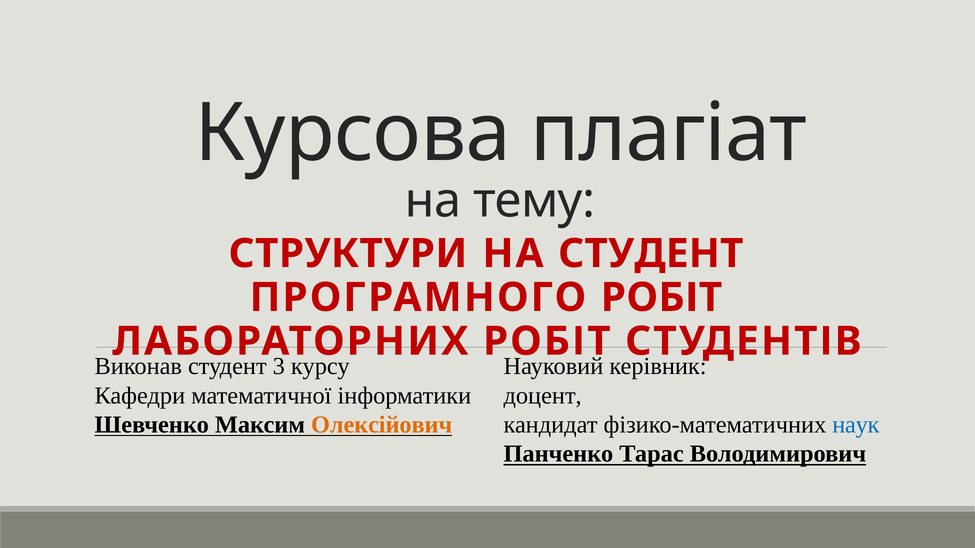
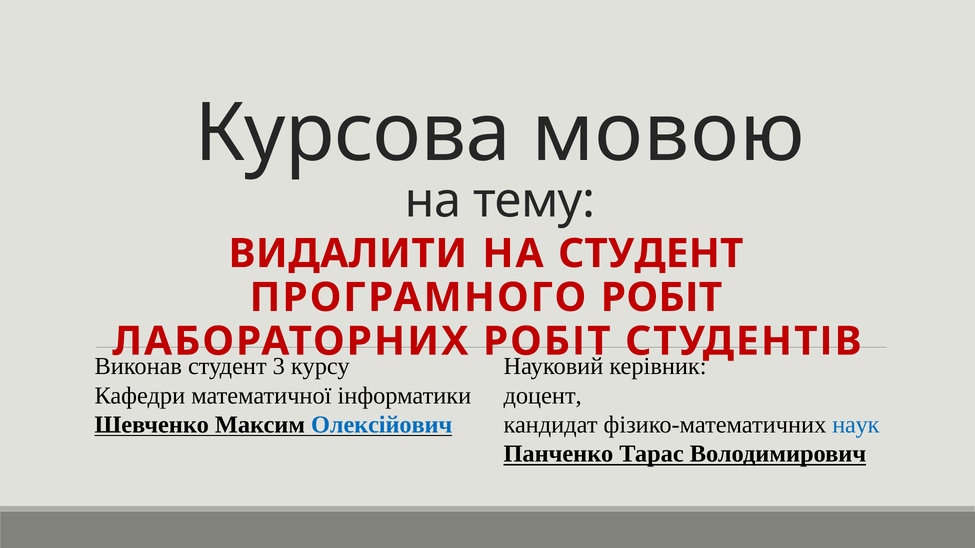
плагіат: плагіат -> мовою (668, 134)
СТРУКТУРИ: СТРУКТУРИ -> ВИДАЛИТИ (348, 254)
Олексійович colour: orange -> blue (382, 425)
